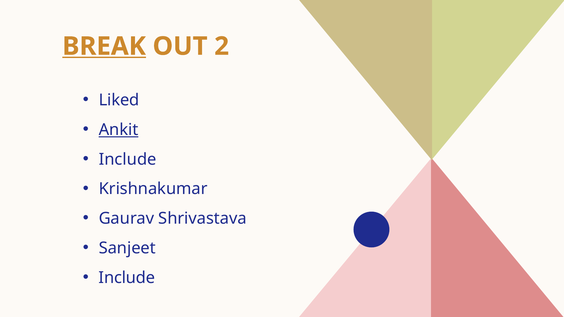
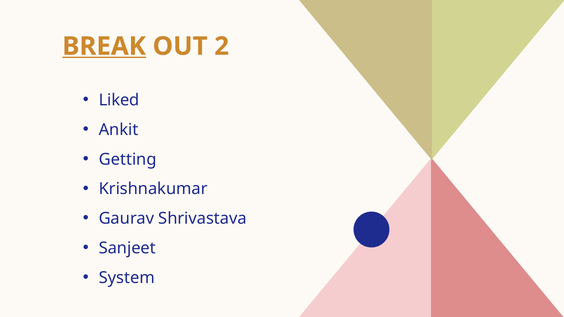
Ankit underline: present -> none (119, 130)
Include: Include -> Getting (128, 159)
Include: Include -> System (127, 278)
